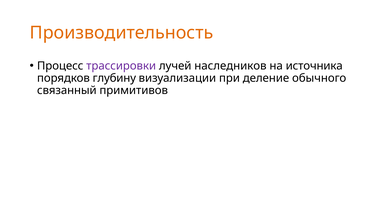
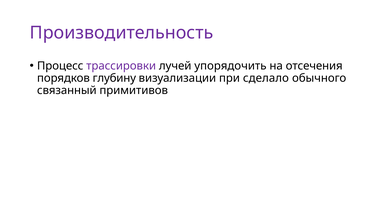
Производительность colour: orange -> purple (122, 33)
наследников: наследников -> упорядочить (230, 66)
источника: источника -> отсечения (314, 66)
деление: деление -> сделало (266, 78)
